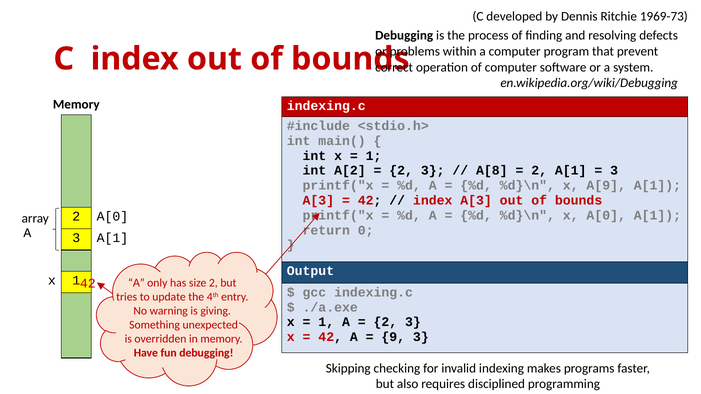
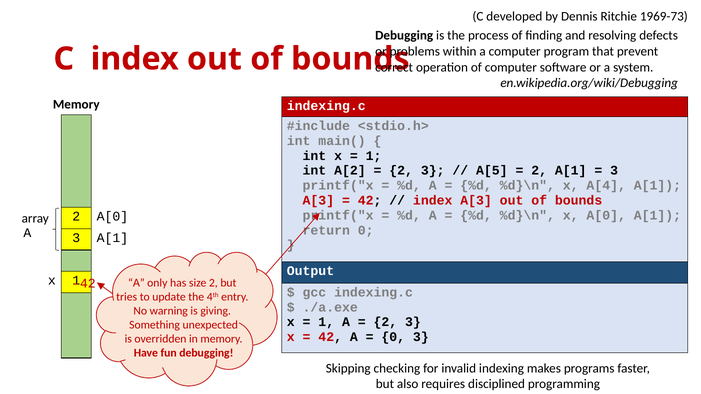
A[8: A[8 -> A[5 (492, 171)
A[9: A[9 -> A[4 (606, 186)
9: 9 -> 0 (393, 337)
